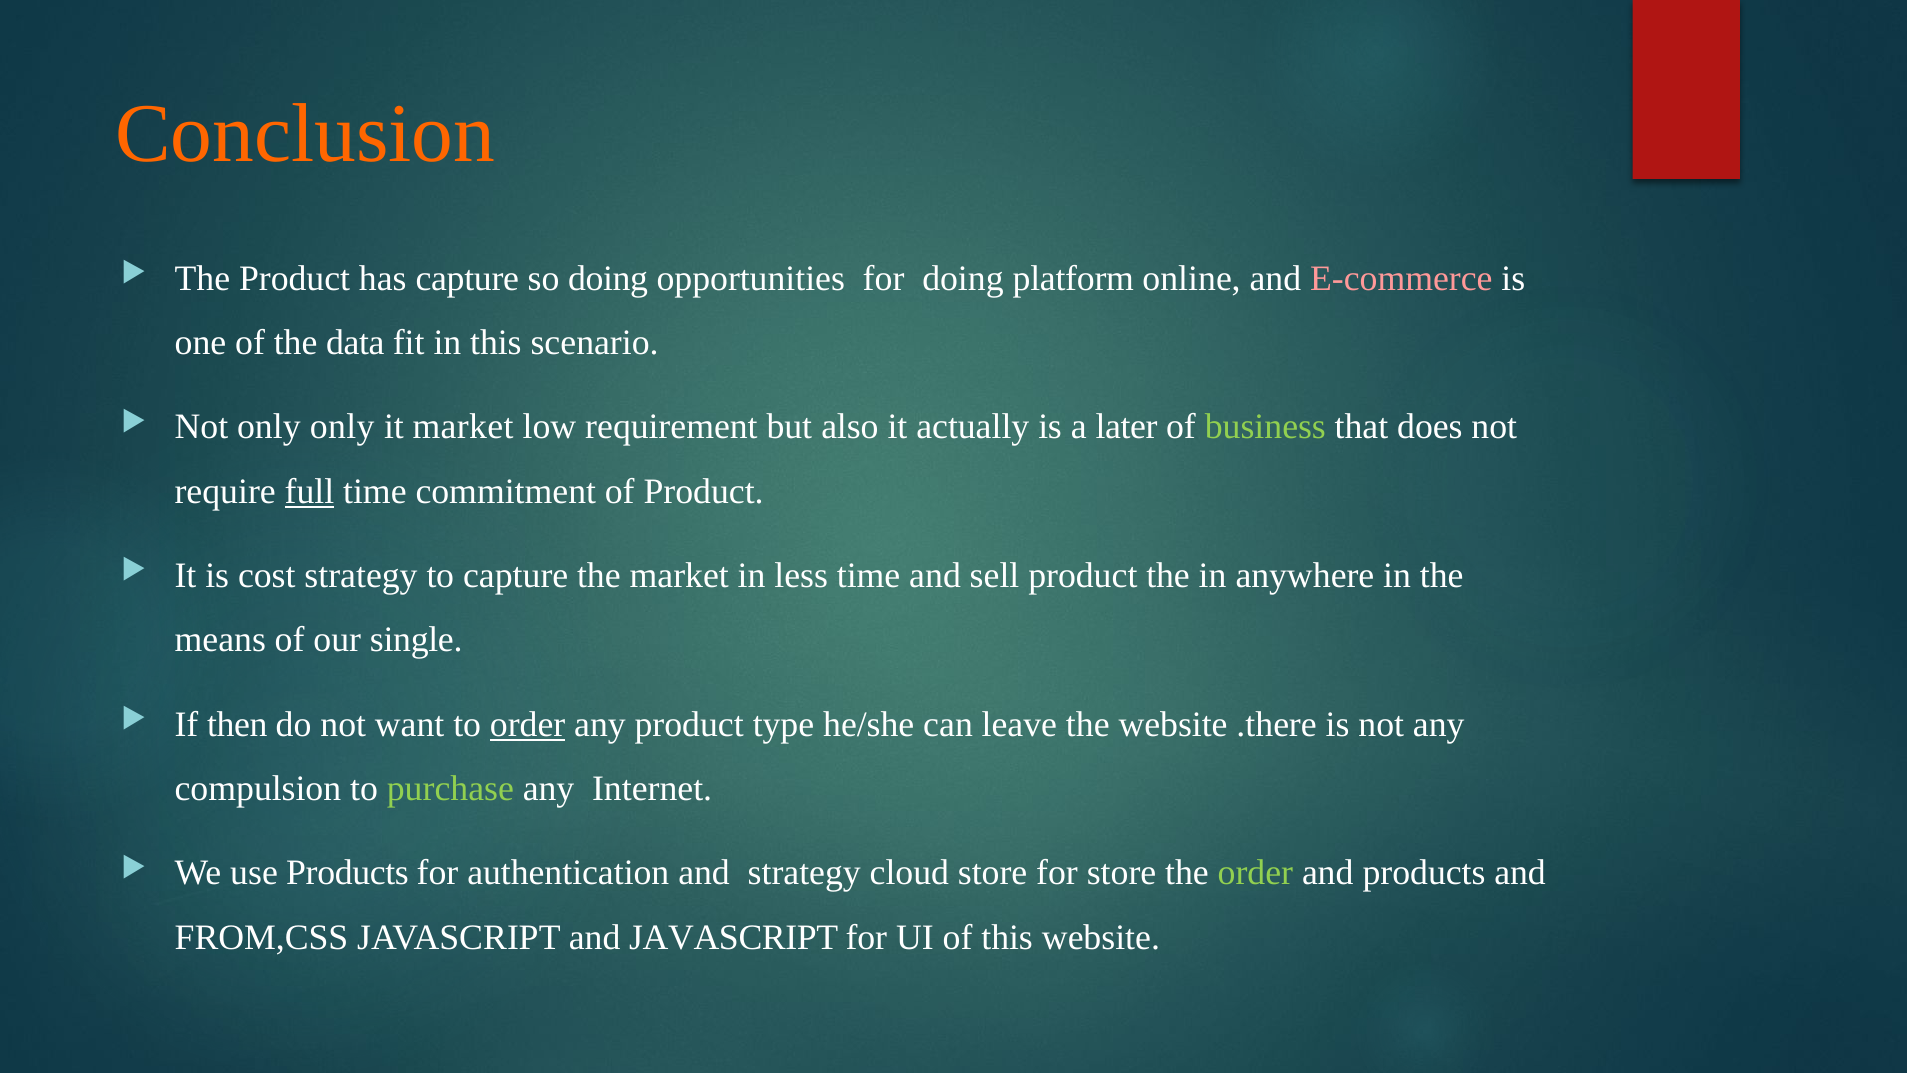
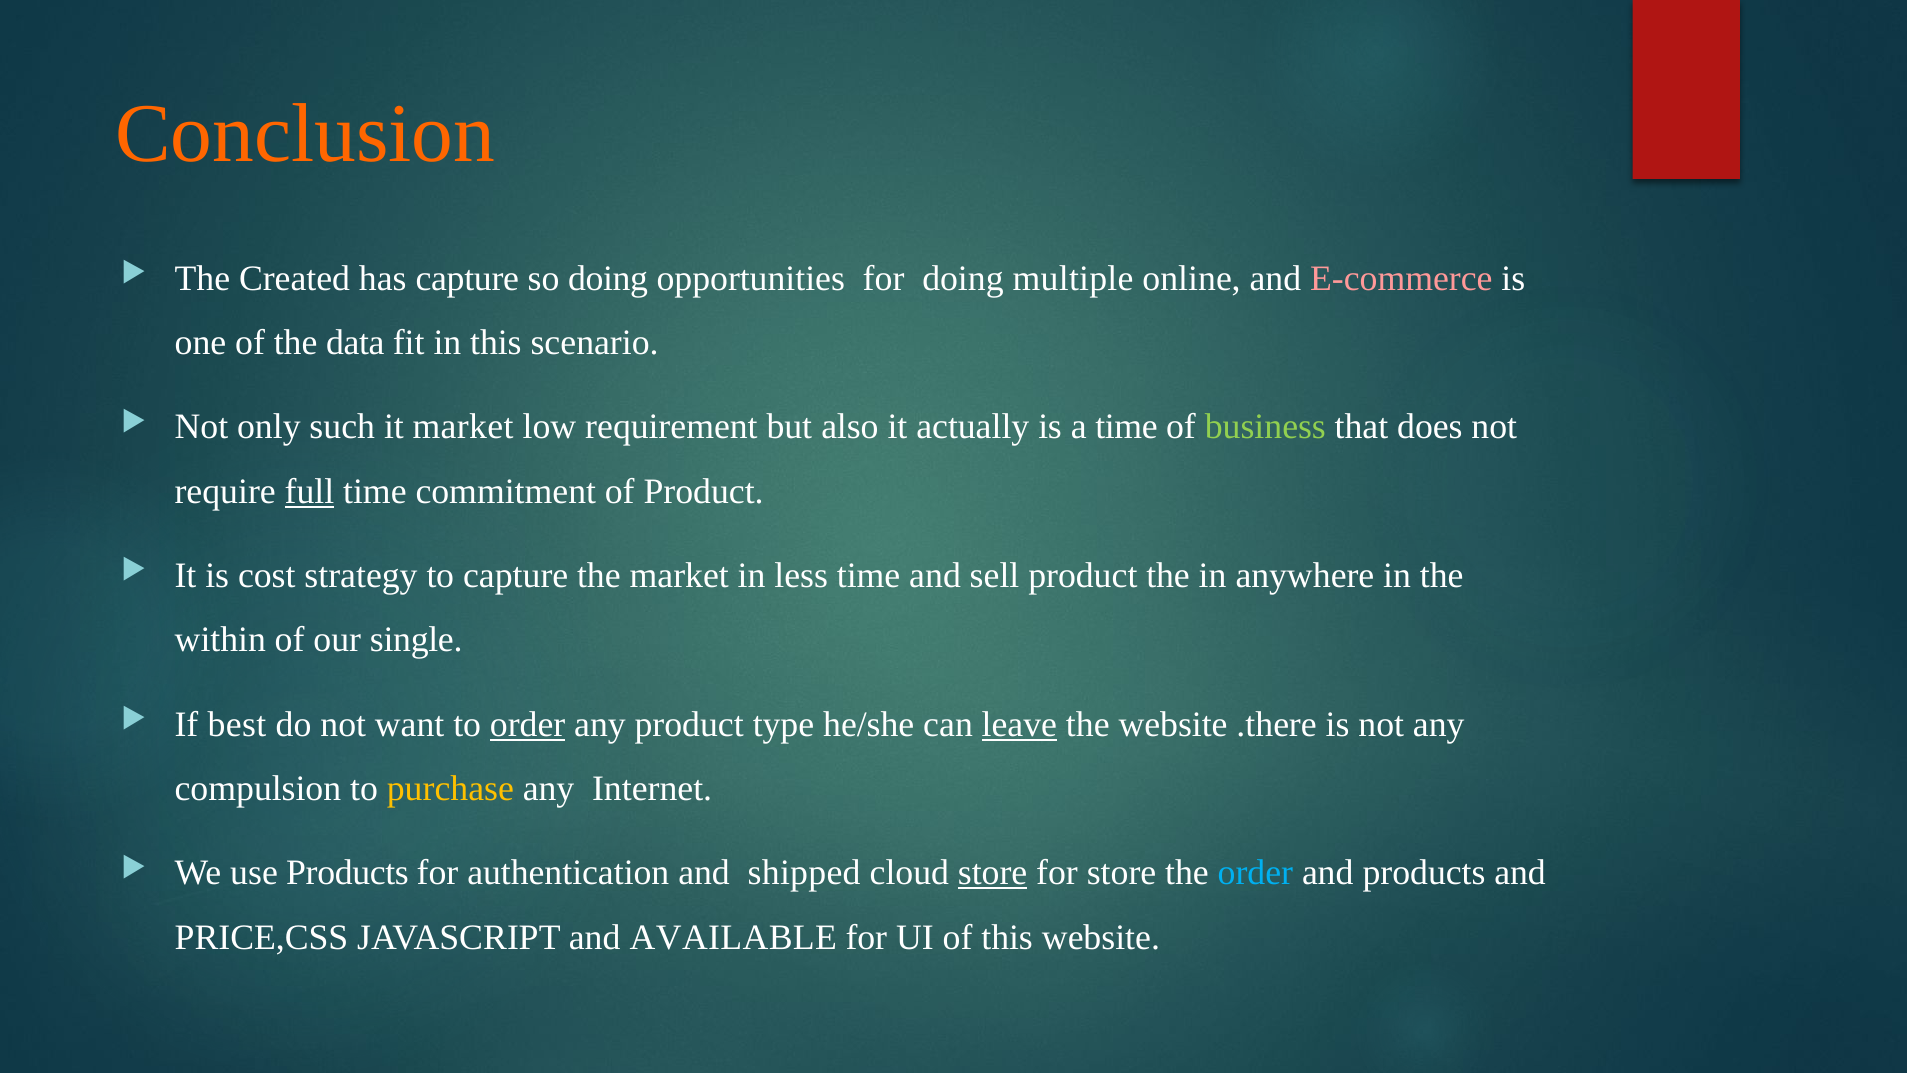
The Product: Product -> Created (295, 278)
platform: platform -> multiple (1073, 278)
only only: only -> such (342, 427)
a later: later -> time (1127, 427)
means: means -> within (220, 640)
then: then -> best (237, 724)
leave underline: none -> present (1019, 724)
purchase colour: light green -> yellow (450, 788)
and strategy: strategy -> shipped (804, 873)
store underline: none -> present (993, 873)
order colour: light green -> light blue (1255, 873)
FROM,CSS: FROM,CSS -> PRICE,CSS (262, 937)
and JAVASCRIPT: JAVASCRIPT -> AVAILABLE (733, 937)
